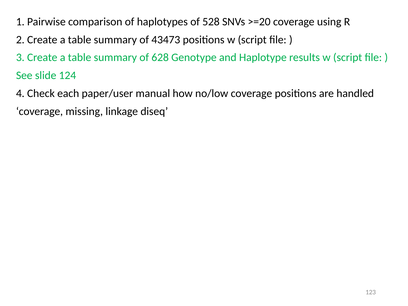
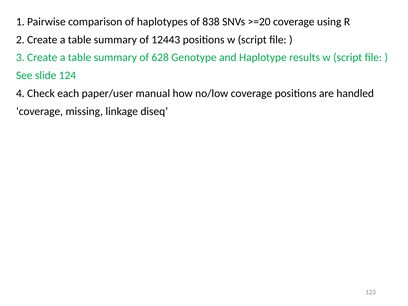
528: 528 -> 838 (211, 22)
43473: 43473 -> 12443 (166, 40)
